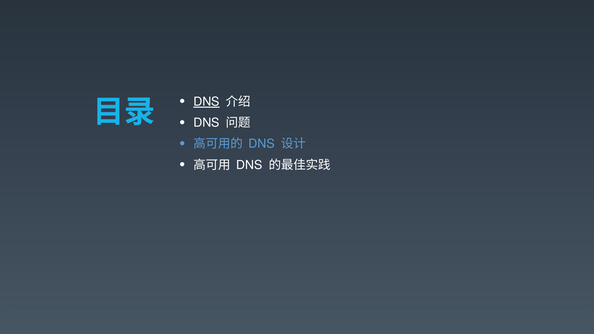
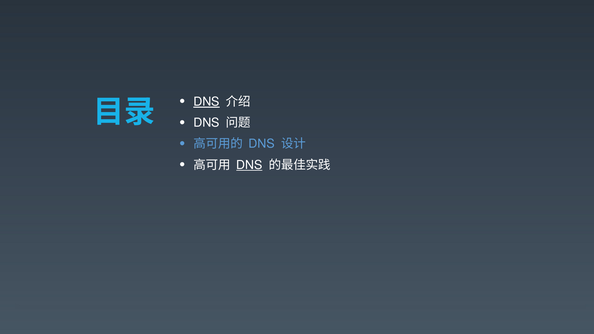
DNS underline: none -> present (249, 165)
